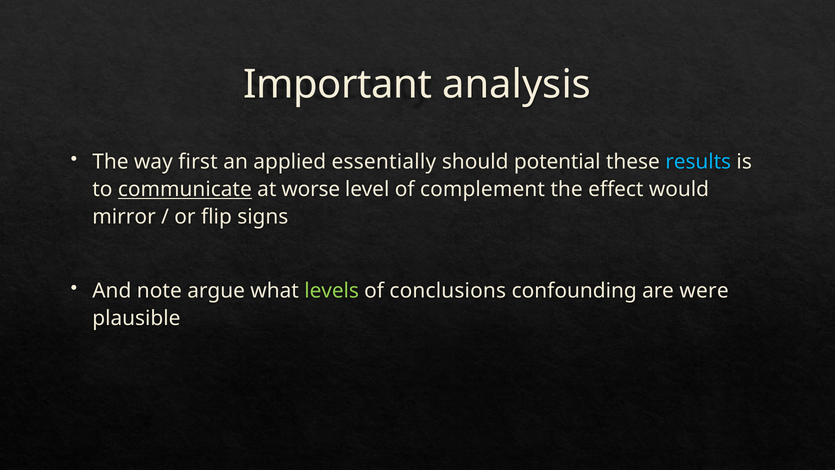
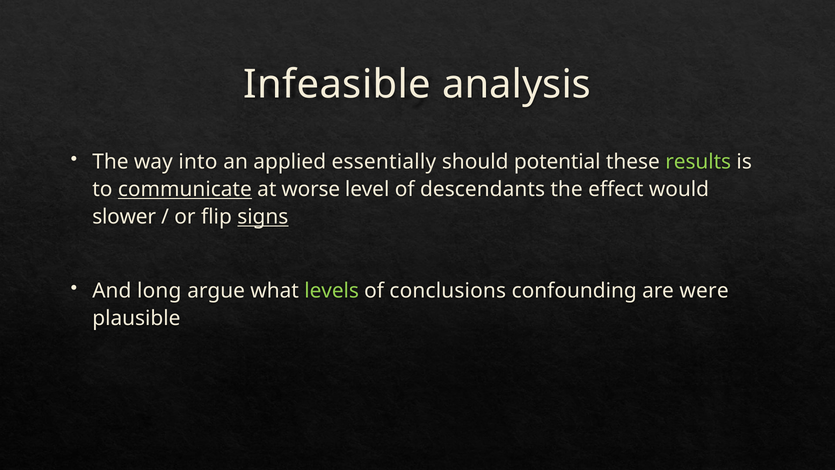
Important: Important -> Infeasible (337, 85)
first: first -> into (198, 162)
results colour: light blue -> light green (698, 162)
complement: complement -> descendants (483, 189)
mirror: mirror -> slower (124, 217)
signs underline: none -> present (263, 217)
note: note -> long (159, 291)
